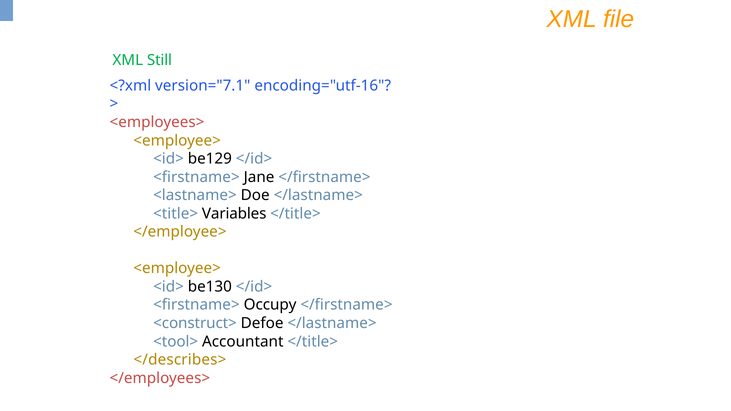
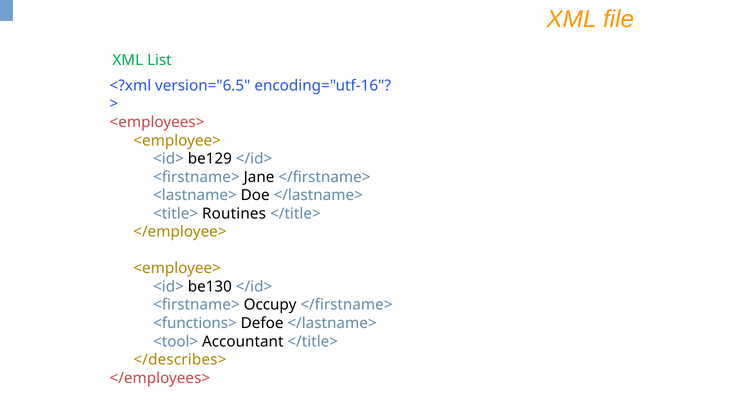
Still: Still -> List (159, 60)
version="7.1: version="7.1 -> version="6.5 (203, 86)
Variables: Variables -> Routines (234, 214)
<construct>: <construct> -> <functions> (195, 323)
